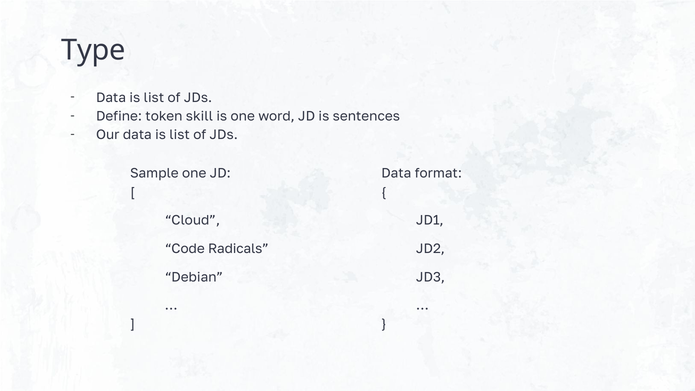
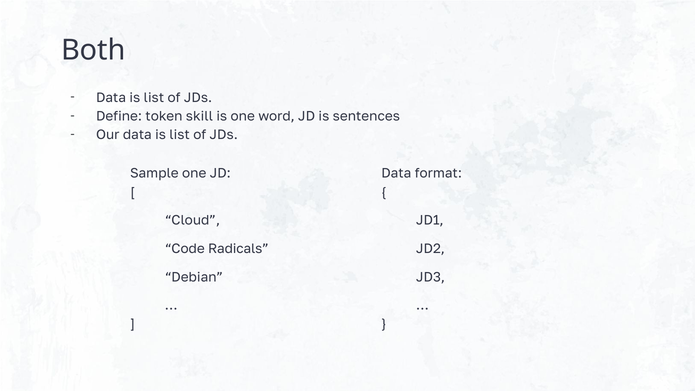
Type: Type -> Both (93, 50)
